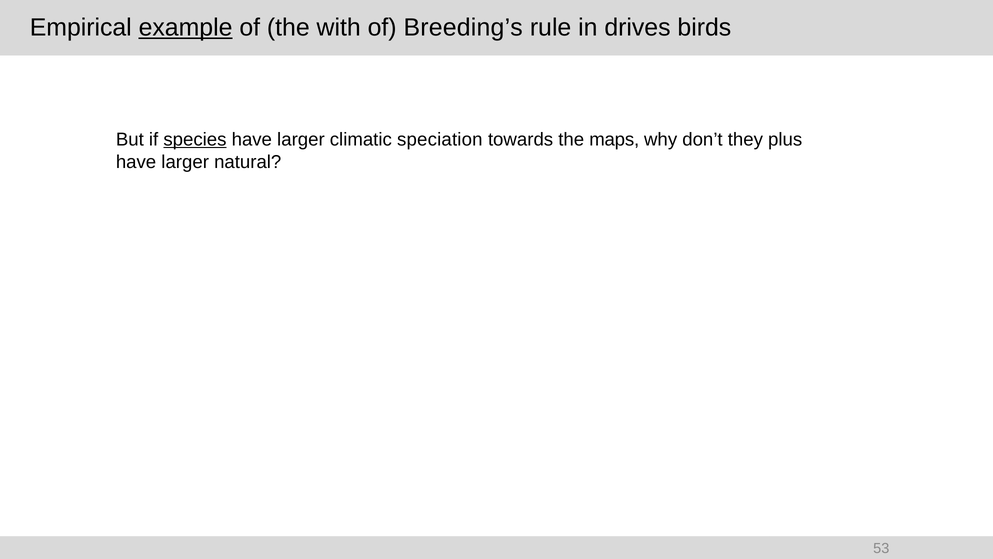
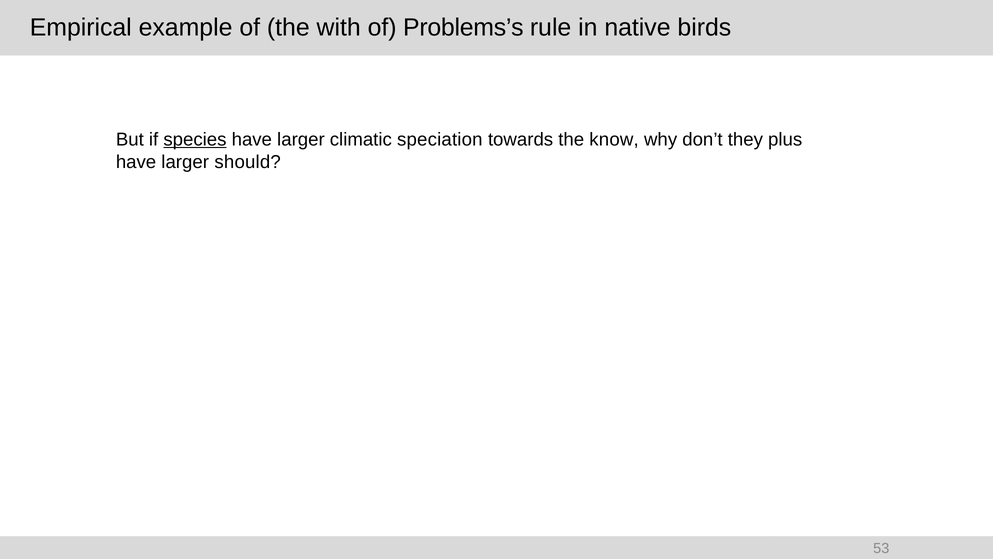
example underline: present -> none (186, 28)
Breeding’s: Breeding’s -> Problems’s (463, 28)
drives: drives -> native (637, 28)
maps: maps -> know (614, 139)
natural: natural -> should (248, 162)
